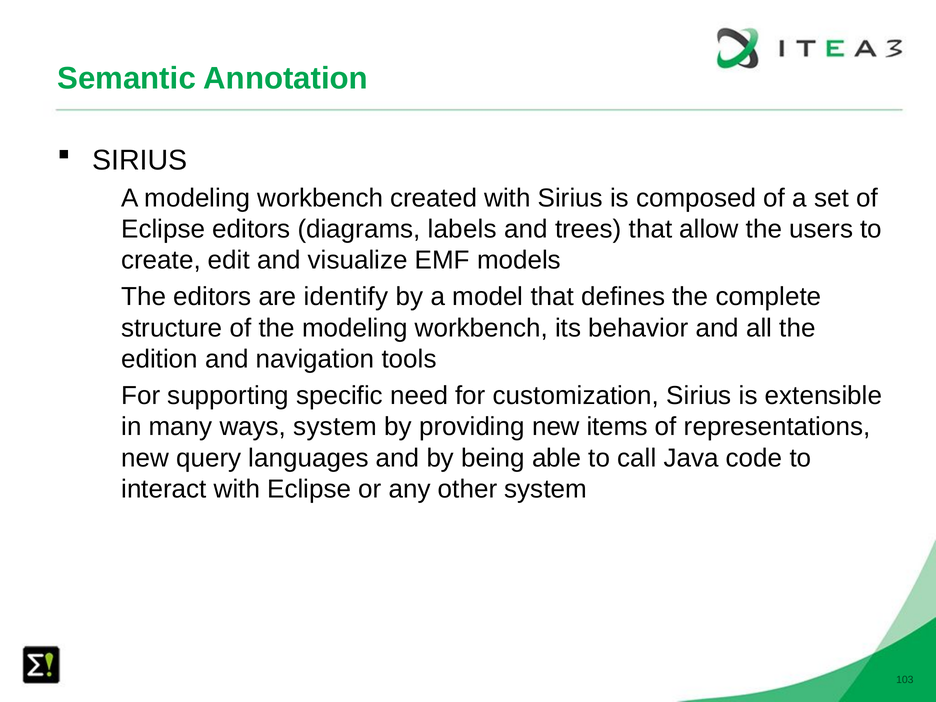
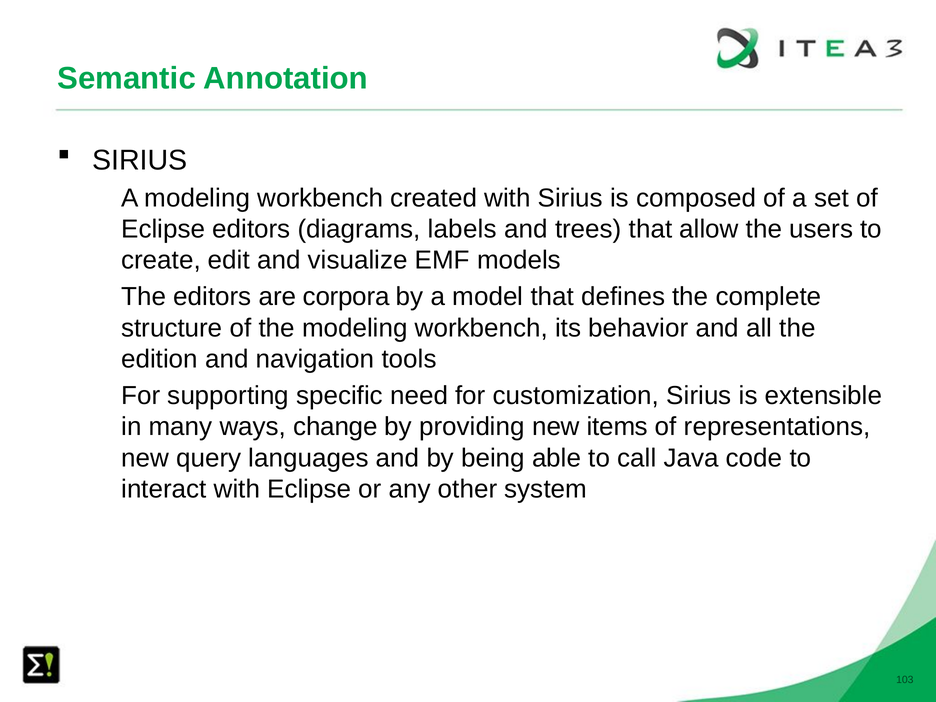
identify: identify -> corpora (346, 297)
ways system: system -> change (335, 427)
